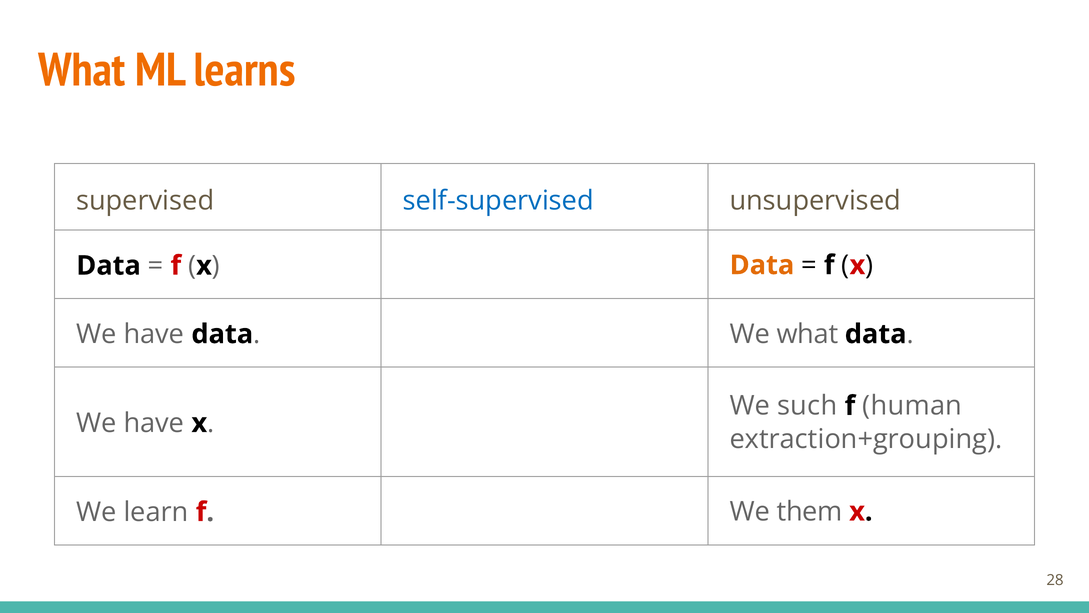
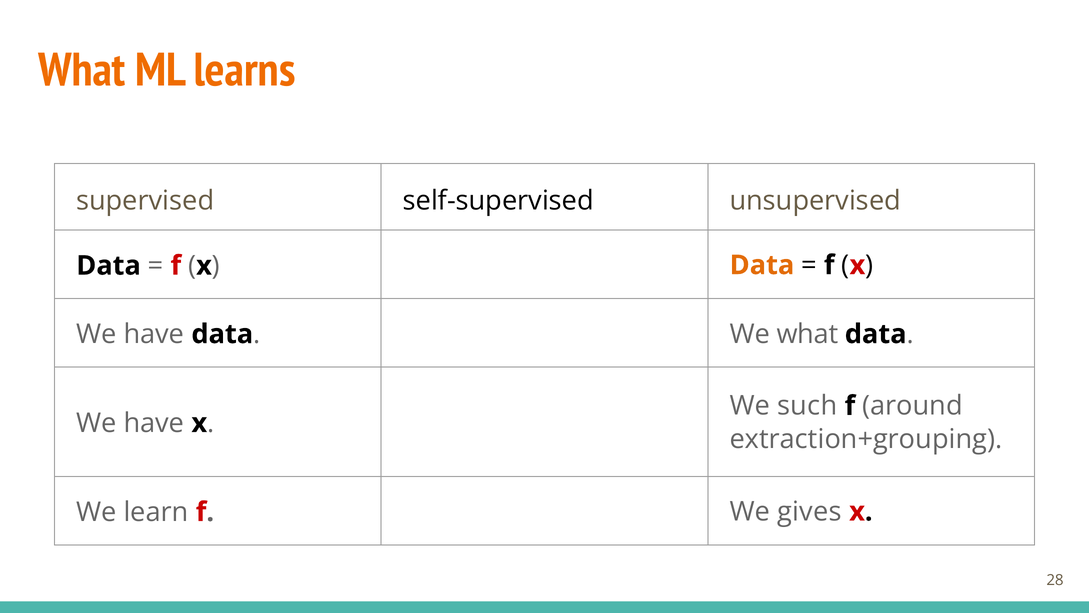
self-supervised colour: blue -> black (498, 201)
human: human -> around (912, 406)
them: them -> gives (809, 511)
